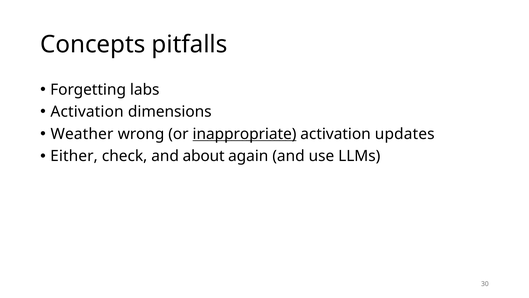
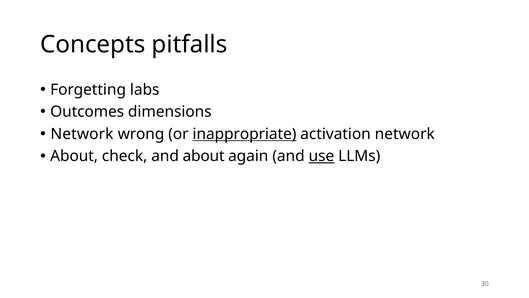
Activation: Activation -> Outcomes (87, 112)
Weather: Weather -> Network (82, 134)
activation updates: updates -> network (405, 134)
Either: Either -> About (74, 156)
use underline: none -> present (321, 156)
